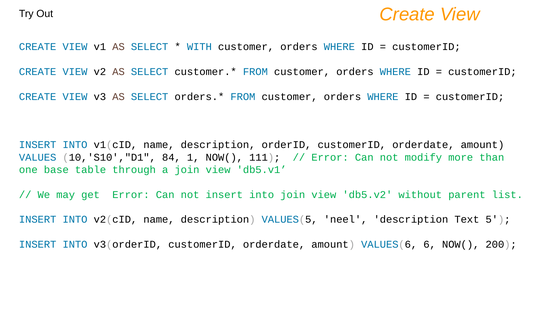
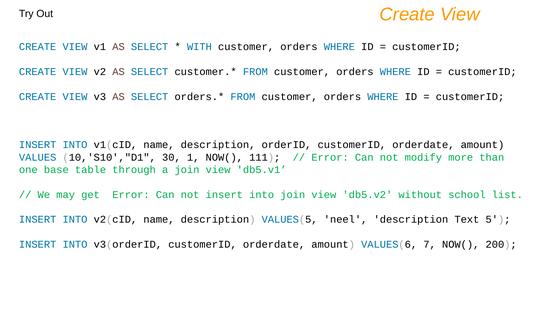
84: 84 -> 30 (171, 157)
parent: parent -> school (467, 195)
6: 6 -> 7 (430, 244)
